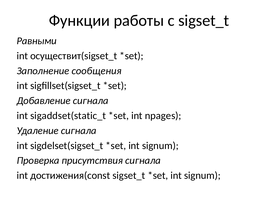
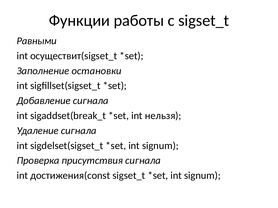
сообщения: сообщения -> остановки (96, 71)
sigaddset(static_t: sigaddset(static_t -> sigaddset(break_t (68, 116)
npages: npages -> нельзя (163, 116)
